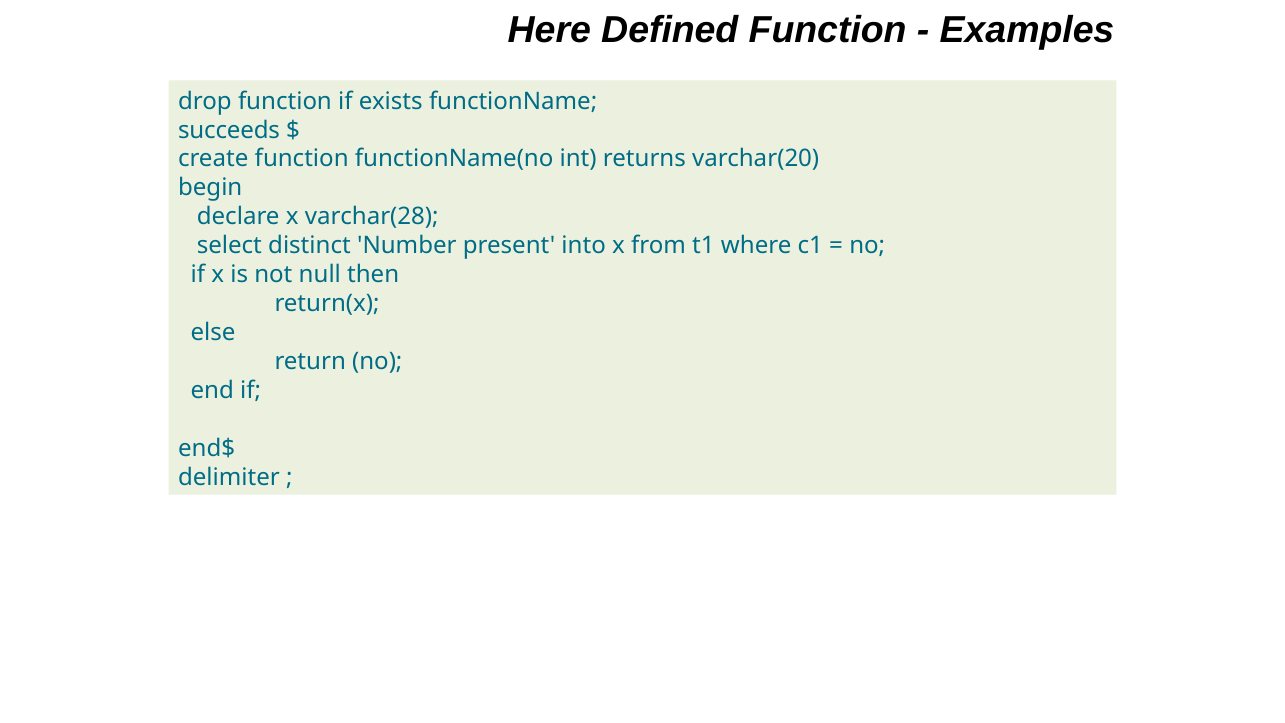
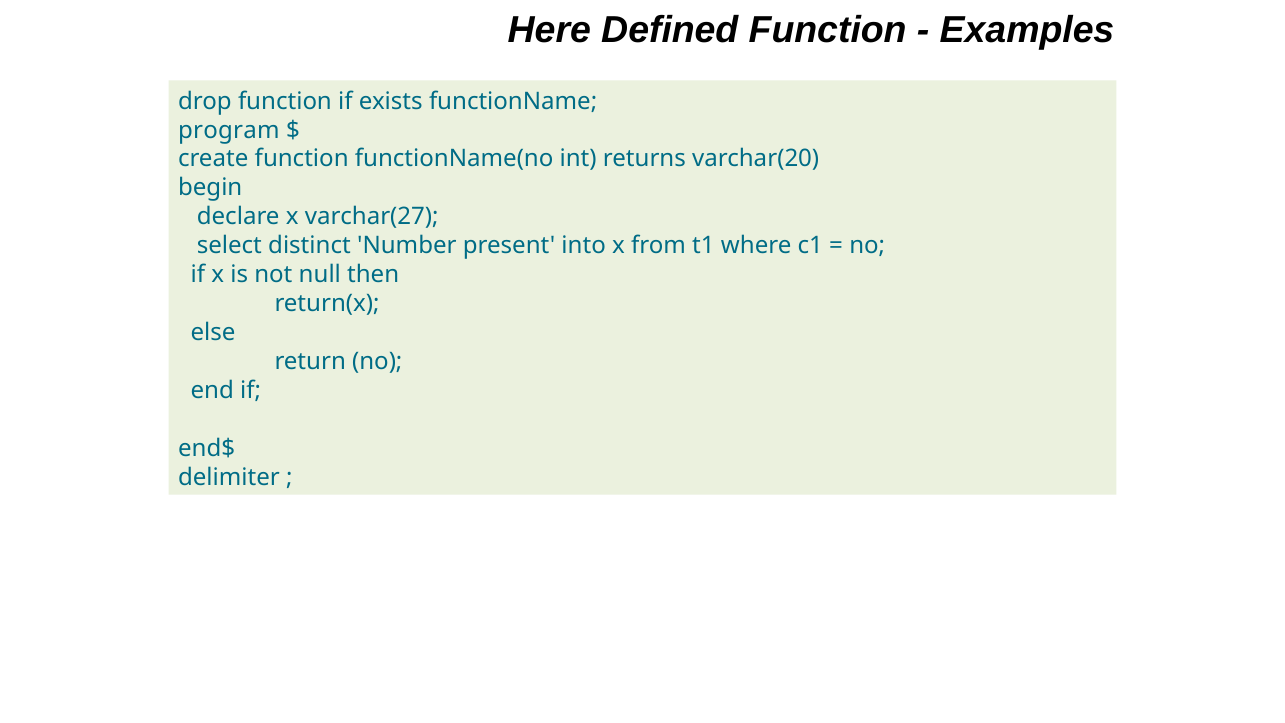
succeeds: succeeds -> program (229, 130)
varchar(28: varchar(28 -> varchar(27 (372, 217)
